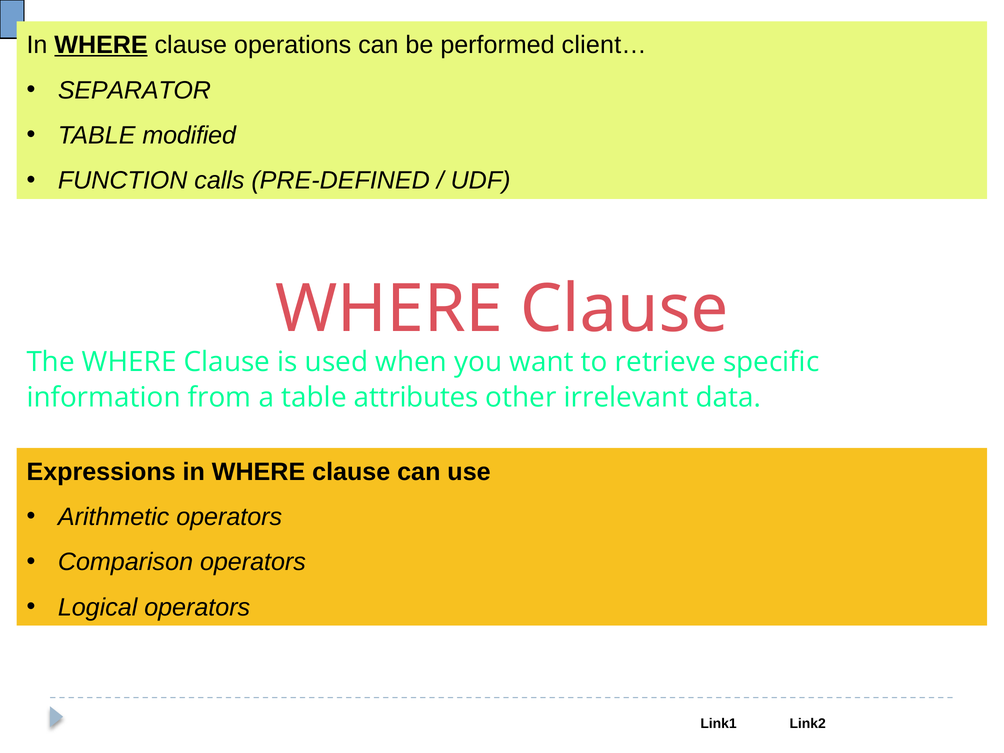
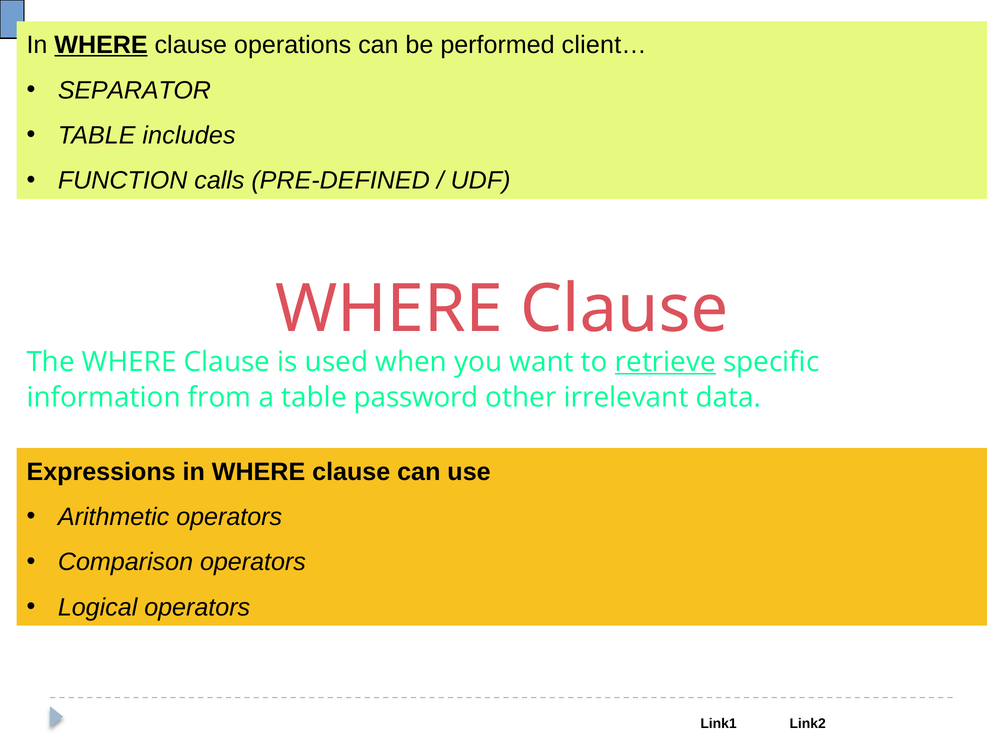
modified: modified -> includes (189, 135)
retrieve underline: none -> present (665, 362)
attributes: attributes -> password (416, 398)
